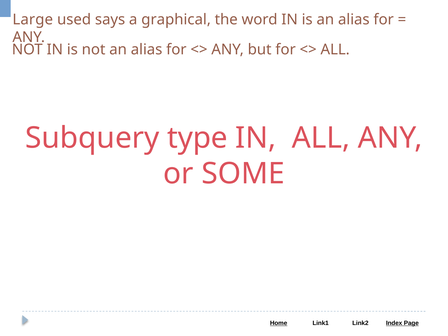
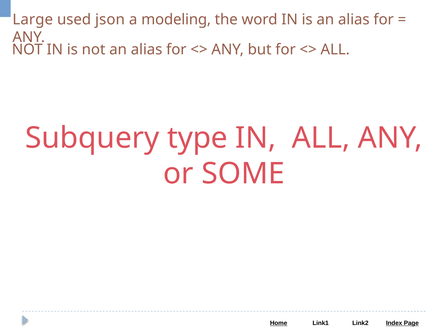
says: says -> json (110, 19)
graphical: graphical -> modeling (176, 19)
